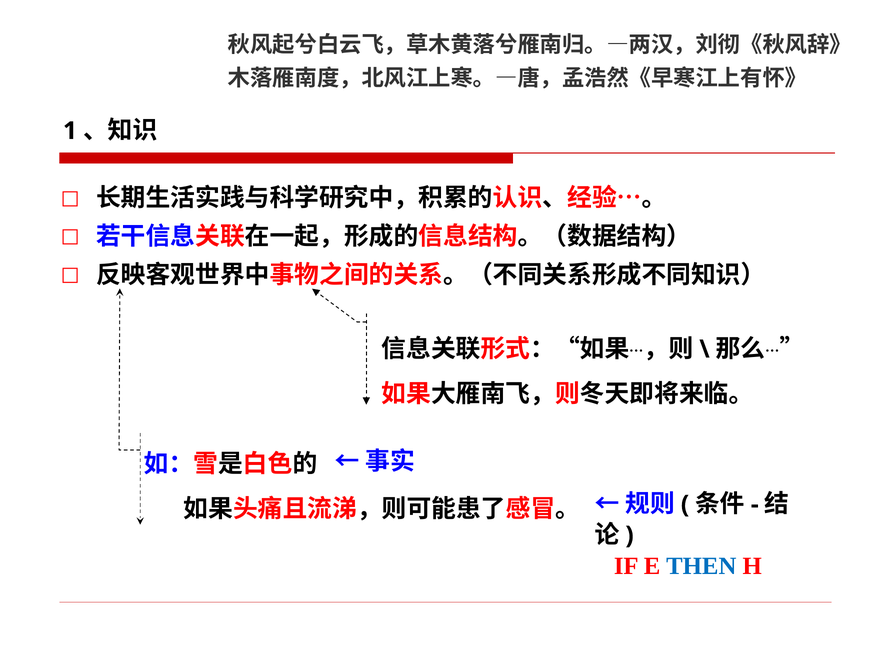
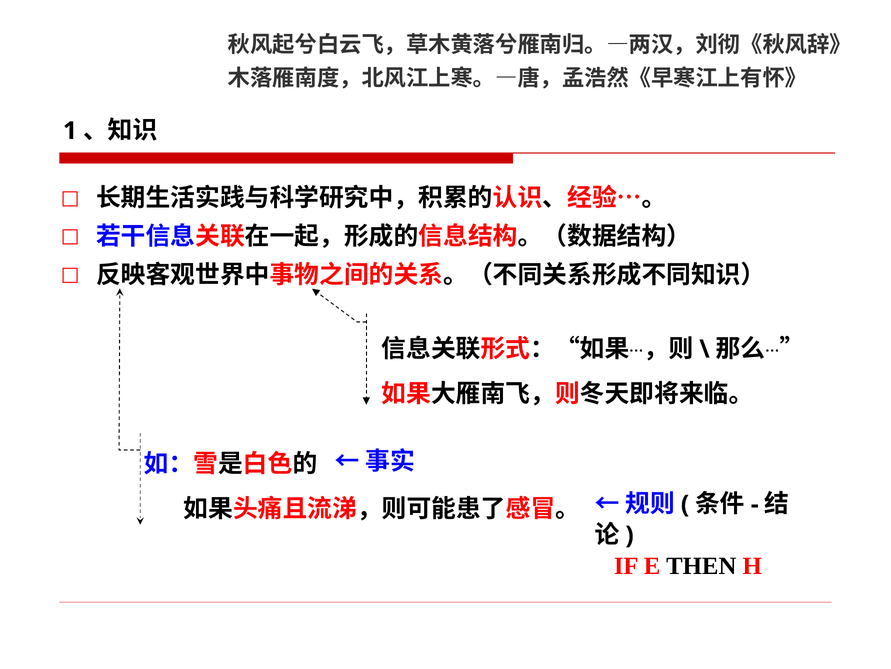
THEN colour: blue -> black (701, 566)
